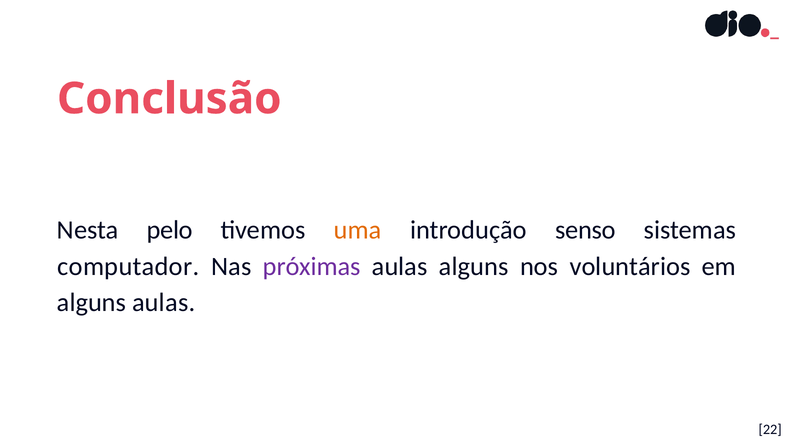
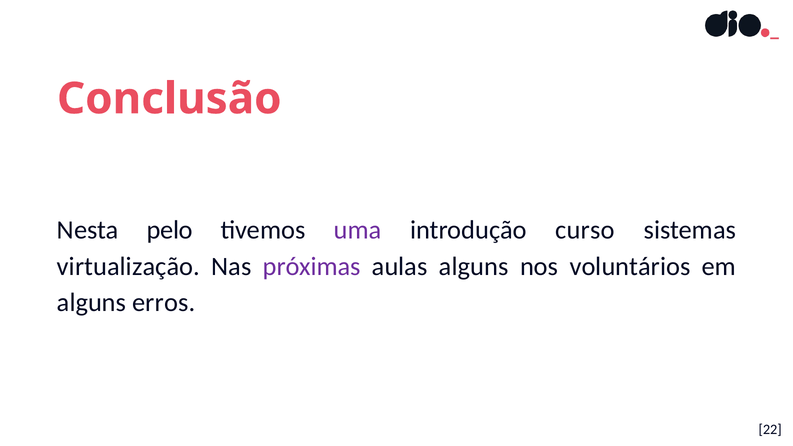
uma colour: orange -> purple (358, 230)
senso: senso -> curso (585, 230)
computador: computador -> virtualização (128, 266)
alguns aulas: aulas -> erros (164, 303)
